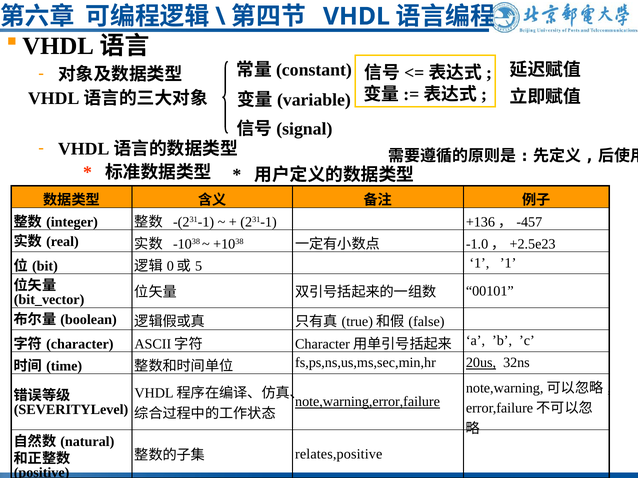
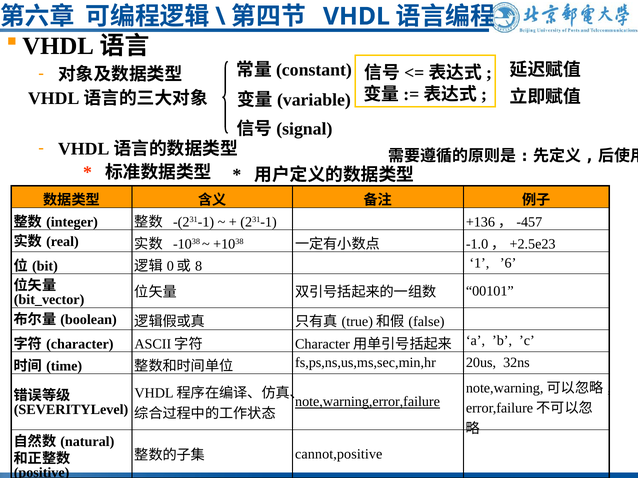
5: 5 -> 8 (199, 266)
’1: ’1 -> ’6 (508, 263)
20us underline: present -> none (481, 363)
relates,positive: relates,positive -> cannot,positive (339, 454)
